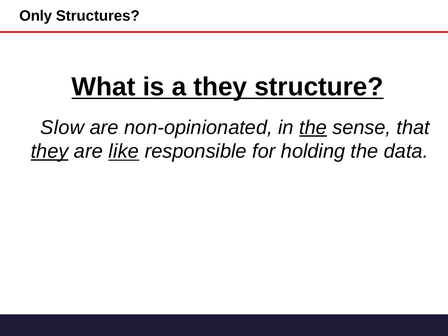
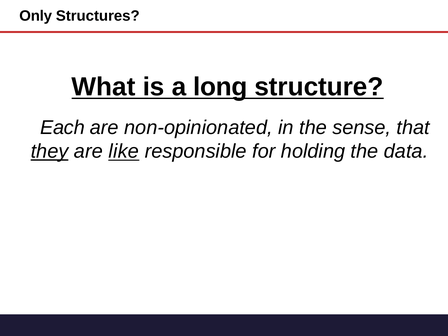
a they: they -> long (220, 87)
Slow: Slow -> Each (62, 128)
the underline: present -> none (313, 128)
